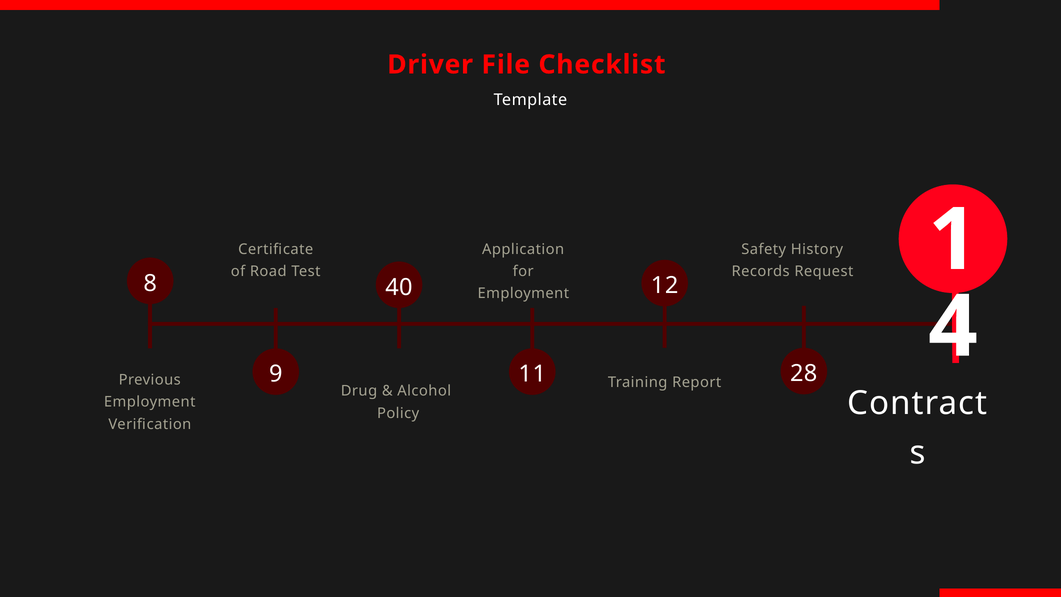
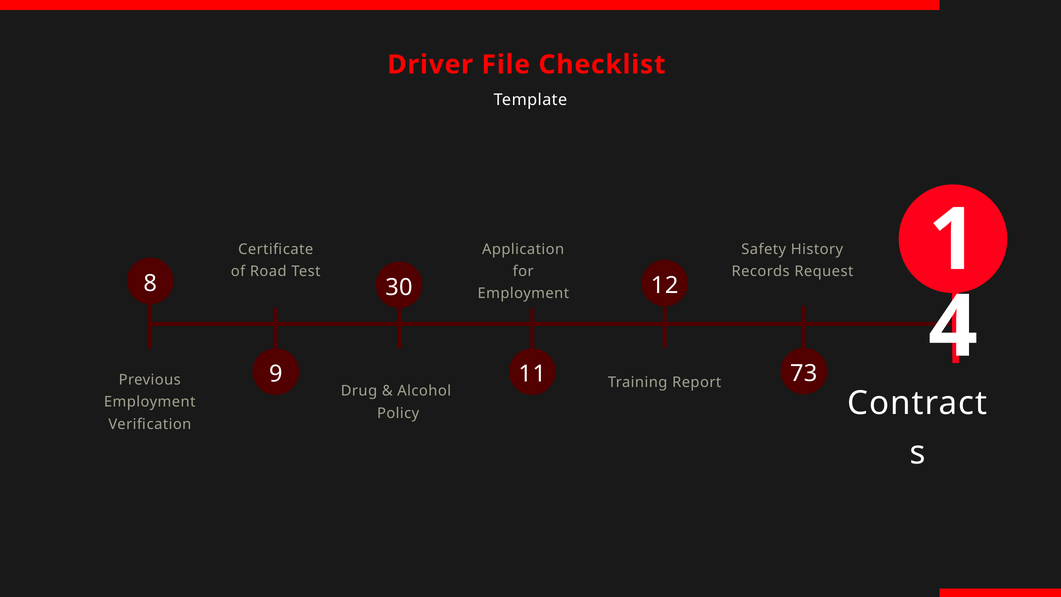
40: 40 -> 30 (399, 287)
28: 28 -> 73 (804, 373)
